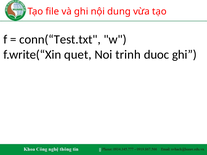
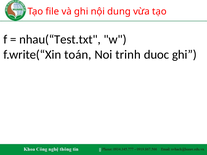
conn(“Test.txt: conn(“Test.txt -> nhau(“Test.txt (60, 40)
quet: quet -> toán (78, 55)
